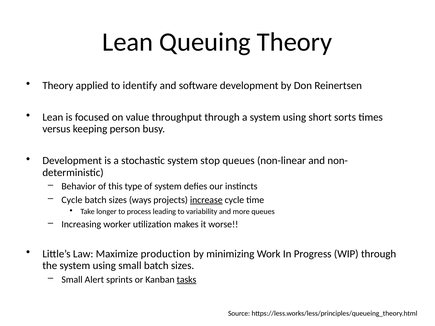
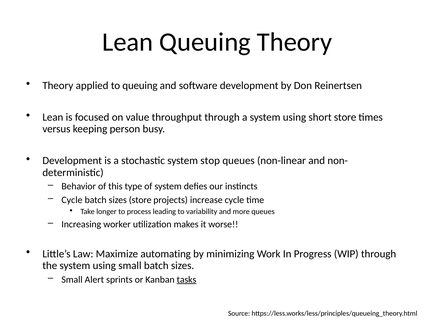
to identify: identify -> queuing (140, 86)
short sorts: sorts -> store (345, 117)
sizes ways: ways -> store (140, 200)
increase underline: present -> none (206, 200)
production: production -> automating (166, 254)
